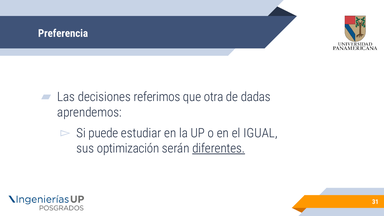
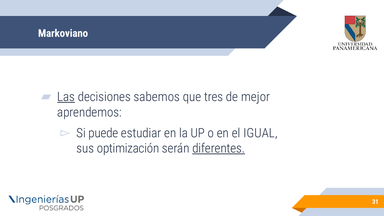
Preferencia: Preferencia -> Markoviano (63, 33)
Las underline: none -> present (66, 97)
referimos: referimos -> sabemos (157, 97)
otra: otra -> tres (214, 97)
dadas: dadas -> mejor (256, 97)
